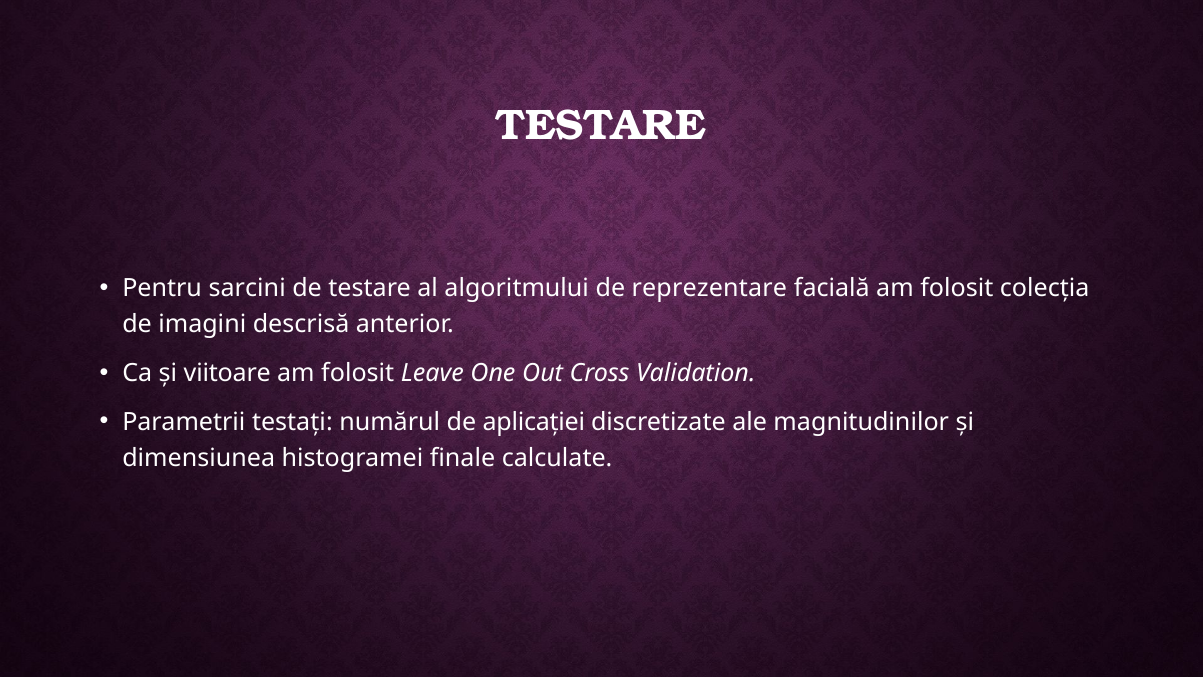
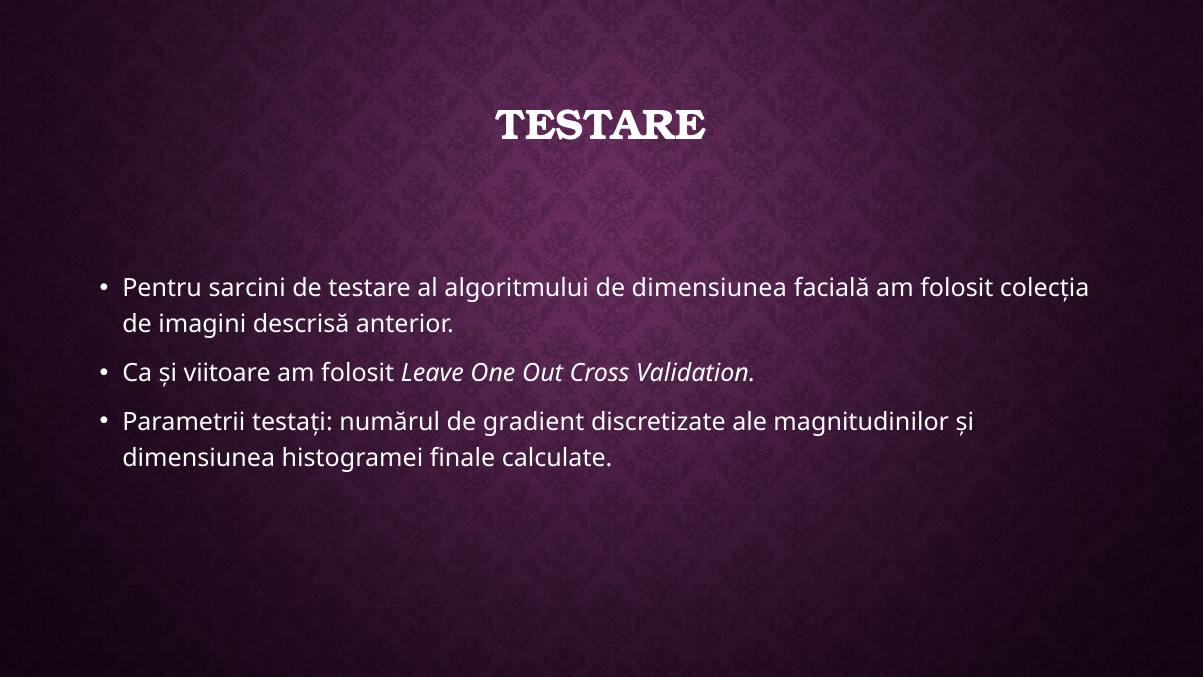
de reprezentare: reprezentare -> dimensiunea (709, 288)
aplicației: aplicației -> gradient (534, 422)
